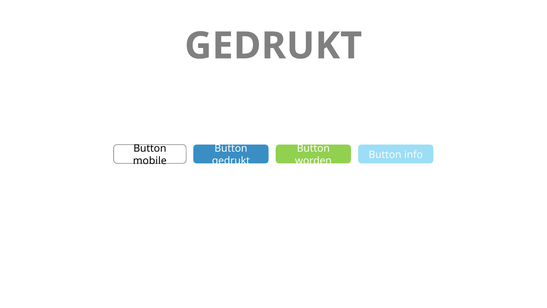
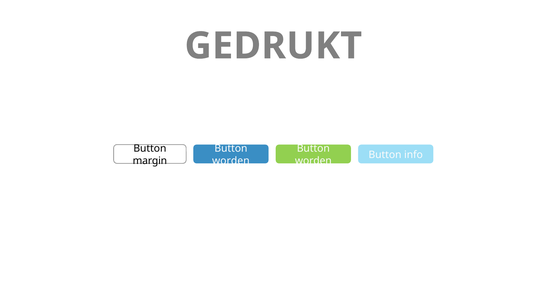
mobile: mobile -> margin (150, 161)
gedrukt: gedrukt -> worden (231, 161)
